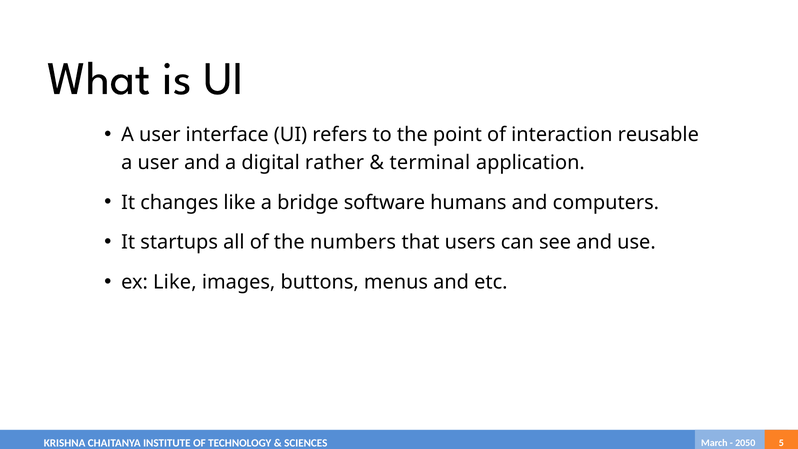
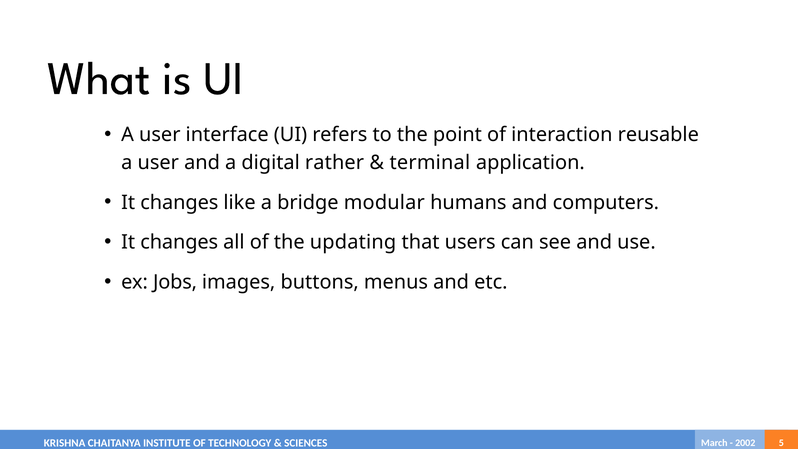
software: software -> modular (384, 202)
startups: startups -> changes (179, 242)
numbers: numbers -> updating (353, 242)
ex Like: Like -> Jobs (175, 282)
2050: 2050 -> 2002 (745, 443)
